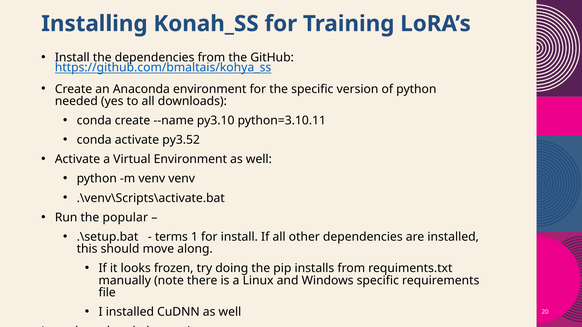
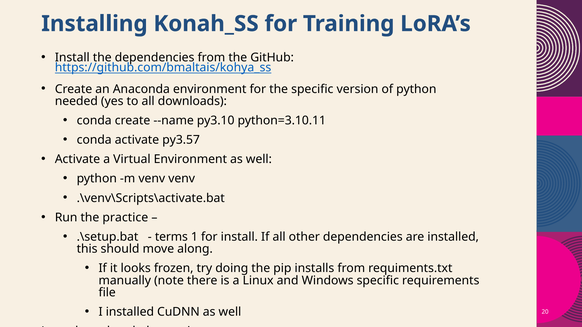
py3.52: py3.52 -> py3.57 (181, 140)
popular: popular -> practice (125, 218)
